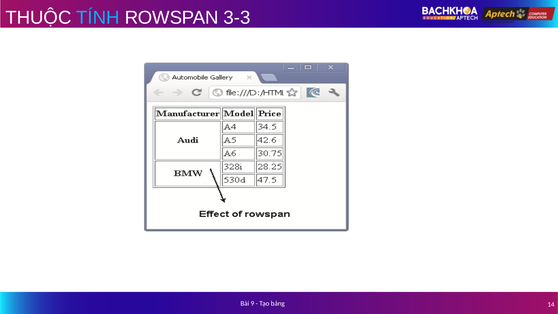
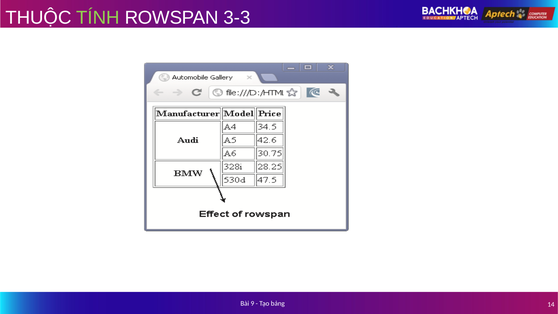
TÍNH colour: light blue -> light green (98, 18)
